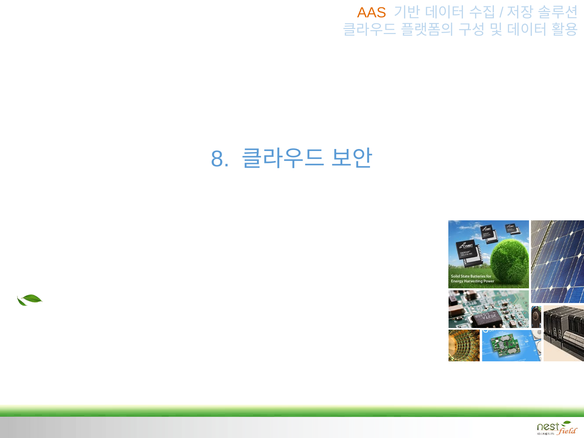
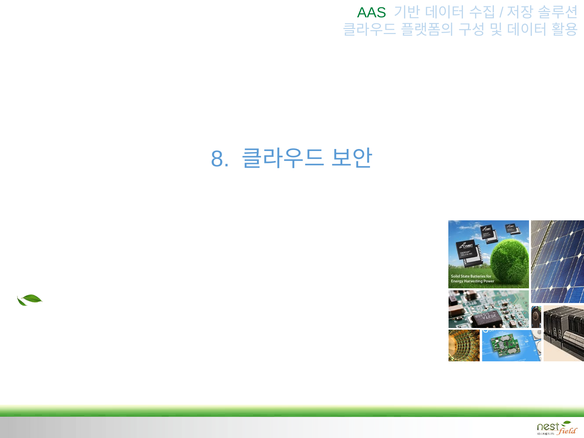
AAS colour: orange -> green (372, 13)
